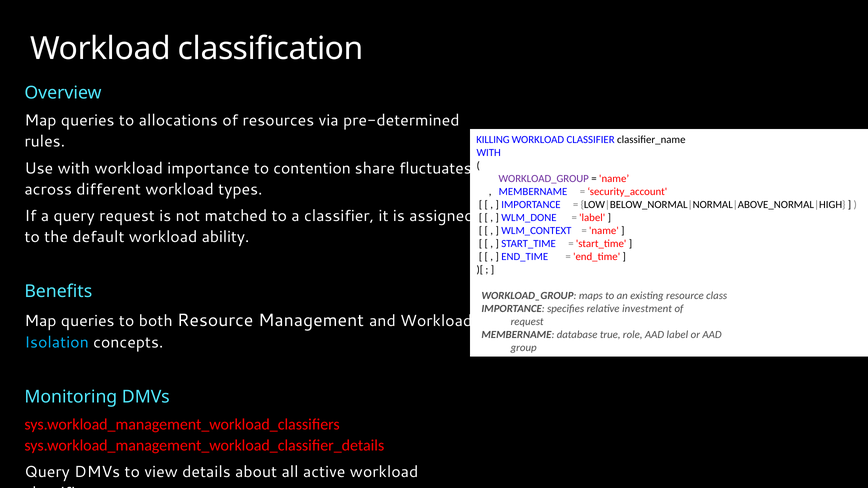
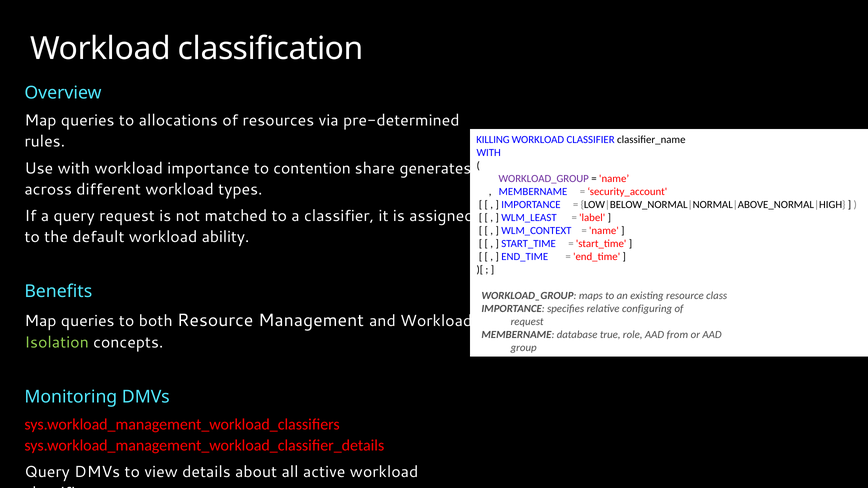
fluctuates: fluctuates -> generates (435, 168)
WLM_DONE: WLM_DONE -> WLM_LEAST (529, 218)
investment: investment -> configuring (647, 309)
AAD label: label -> from (677, 335)
Isolation colour: light blue -> light green (57, 343)
